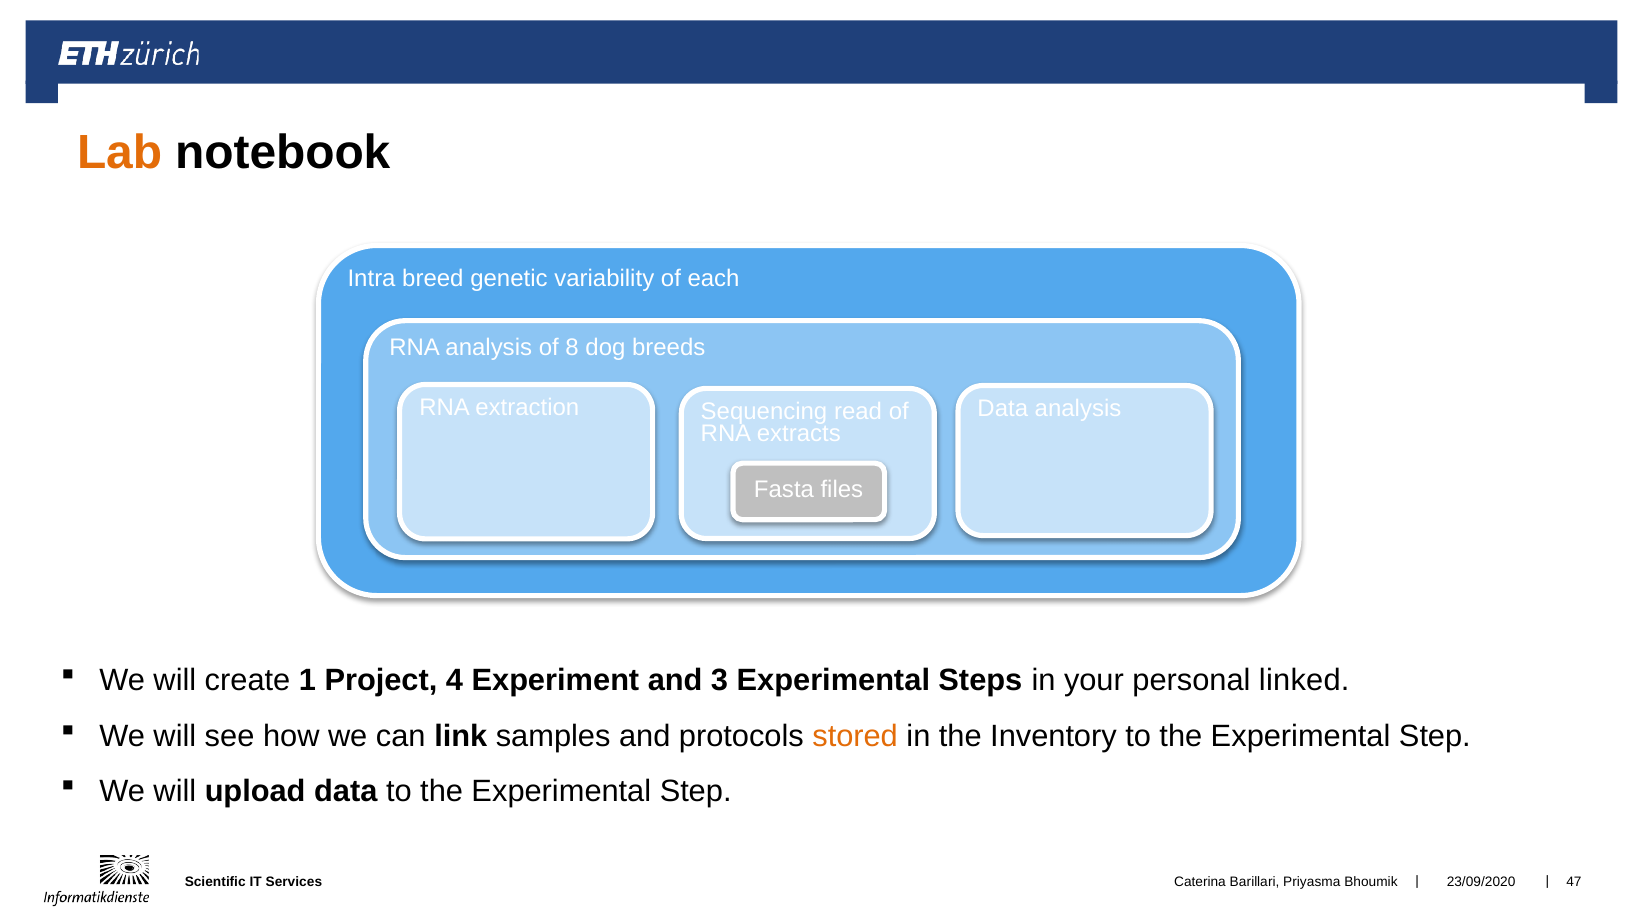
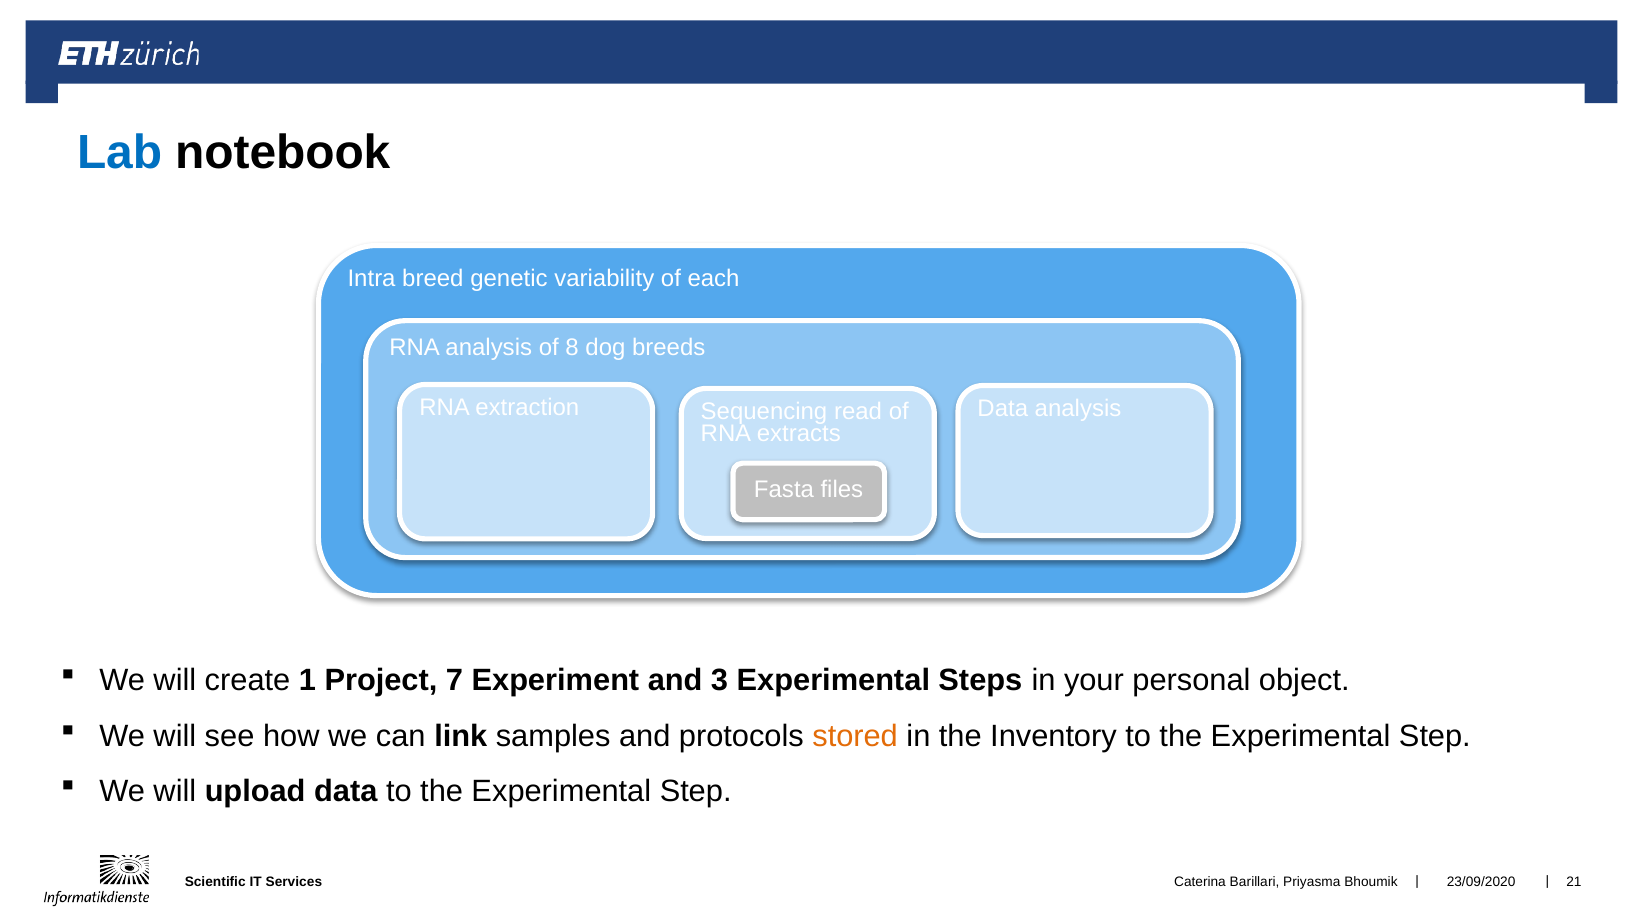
Lab colour: orange -> blue (120, 152)
4: 4 -> 7 (454, 681)
linked: linked -> object (1304, 681)
47: 47 -> 21 (1574, 883)
